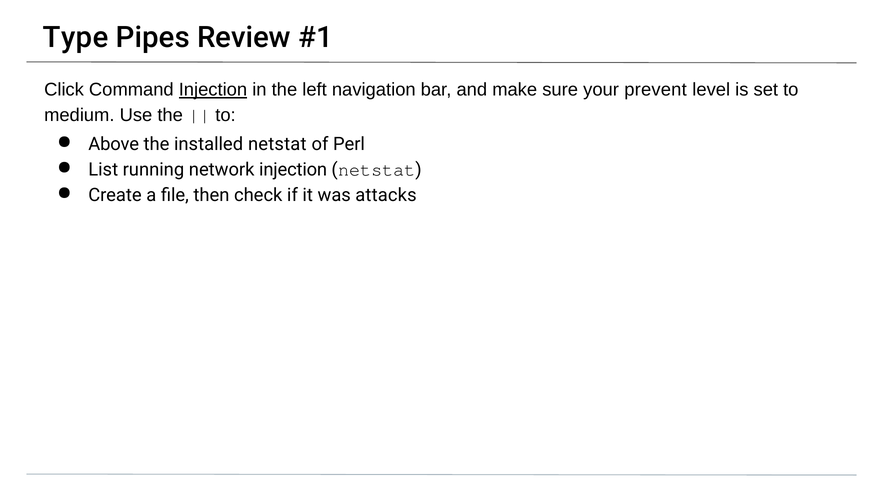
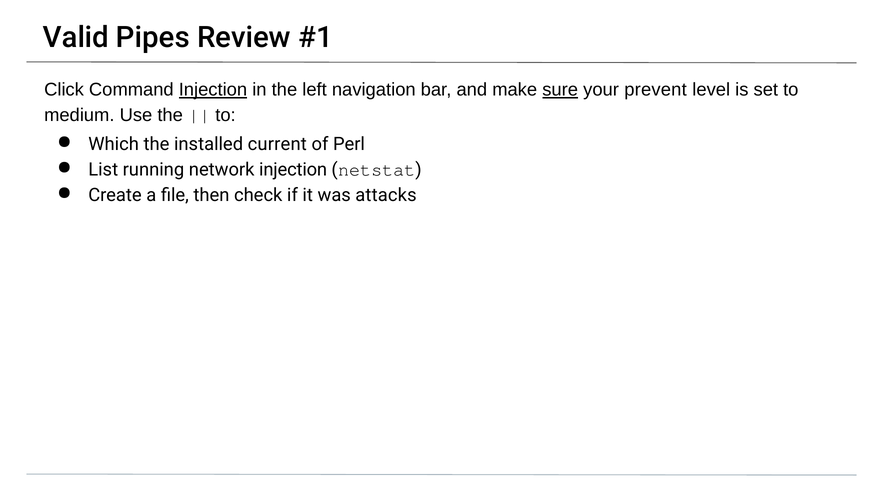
Type: Type -> Valid (76, 37)
sure underline: none -> present (560, 90)
Above: Above -> Which (114, 144)
installed netstat: netstat -> current (277, 144)
